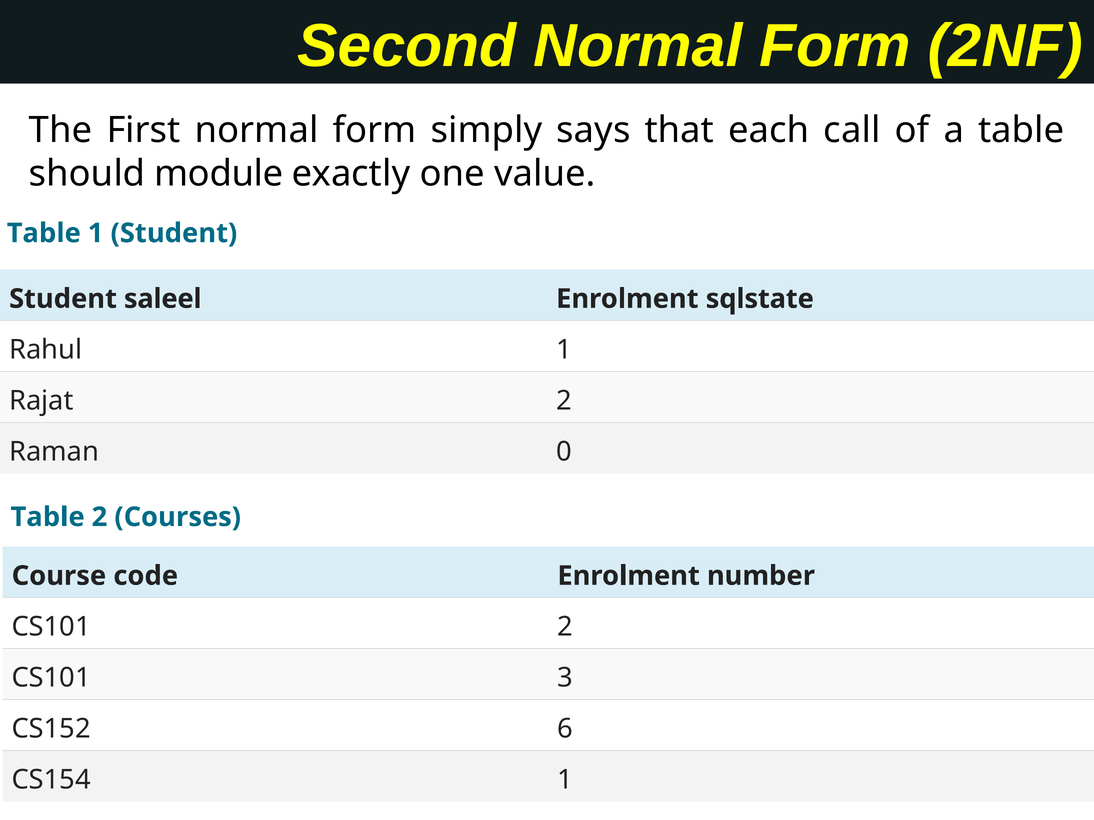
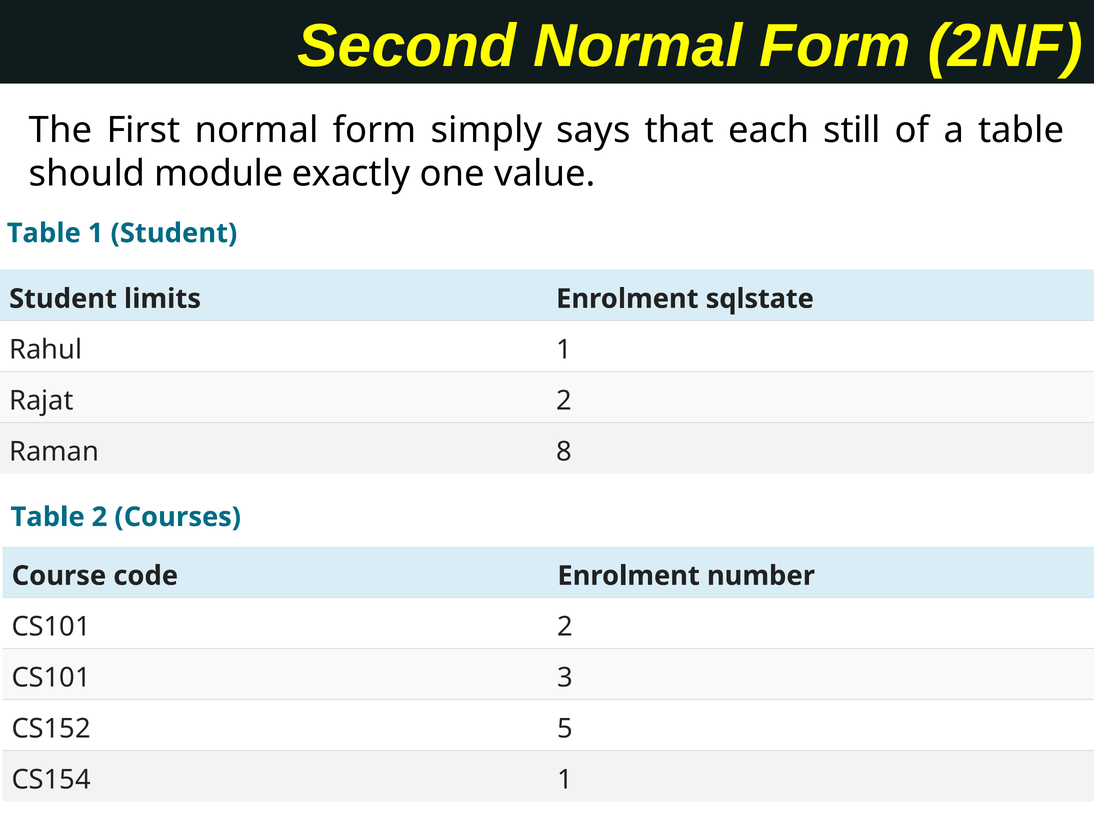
call: call -> still (852, 130)
saleel: saleel -> limits (163, 299)
0: 0 -> 8 (564, 452)
6: 6 -> 5 (565, 729)
